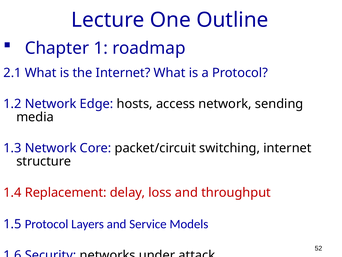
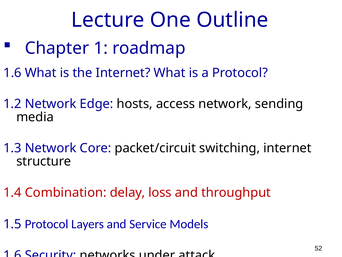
2.1: 2.1 -> 1.6 (12, 73)
Replacement: Replacement -> Combination (66, 192)
